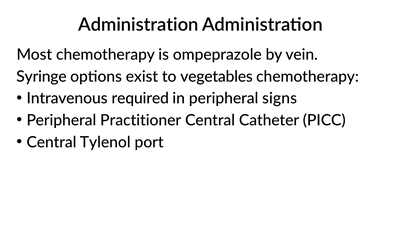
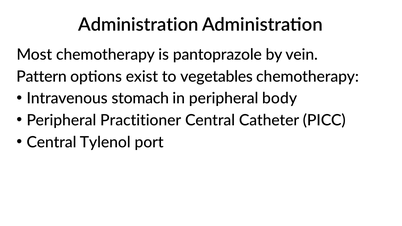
ompeprazole: ompeprazole -> pantoprazole (217, 55)
Syringe: Syringe -> Pattern (41, 77)
required: required -> stomach (140, 99)
signs: signs -> body (280, 99)
